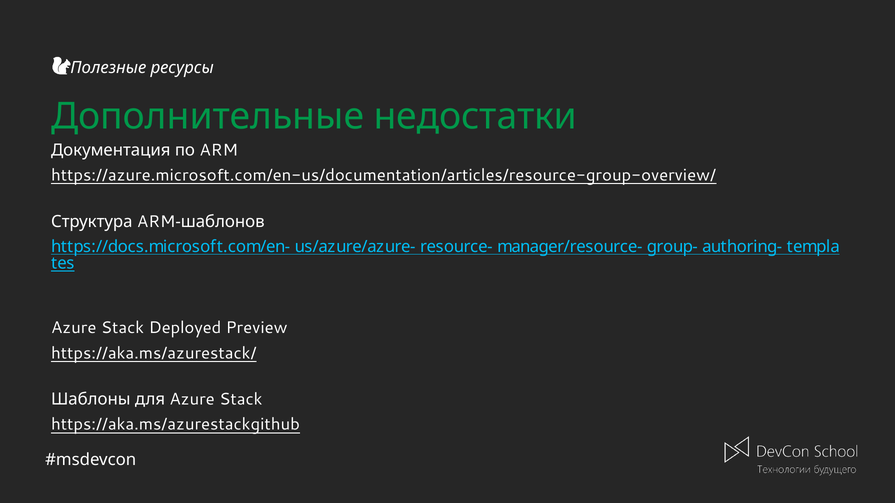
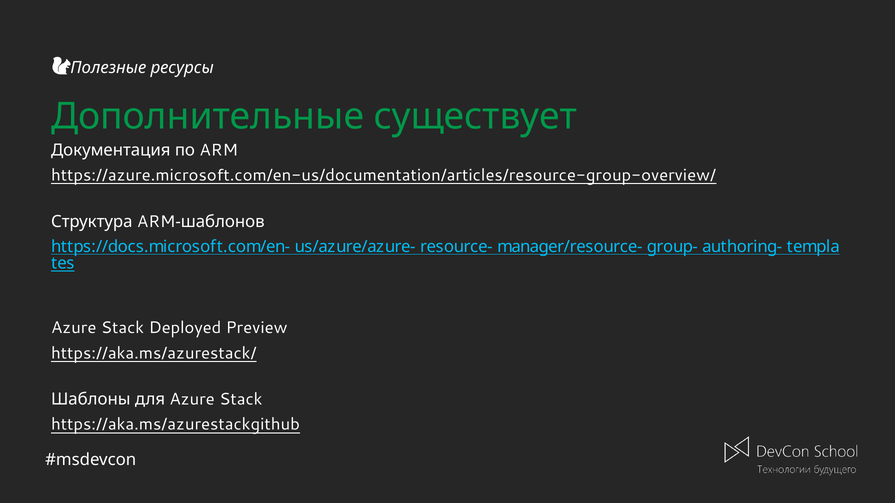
недостатки: недостатки -> существует (475, 116)
